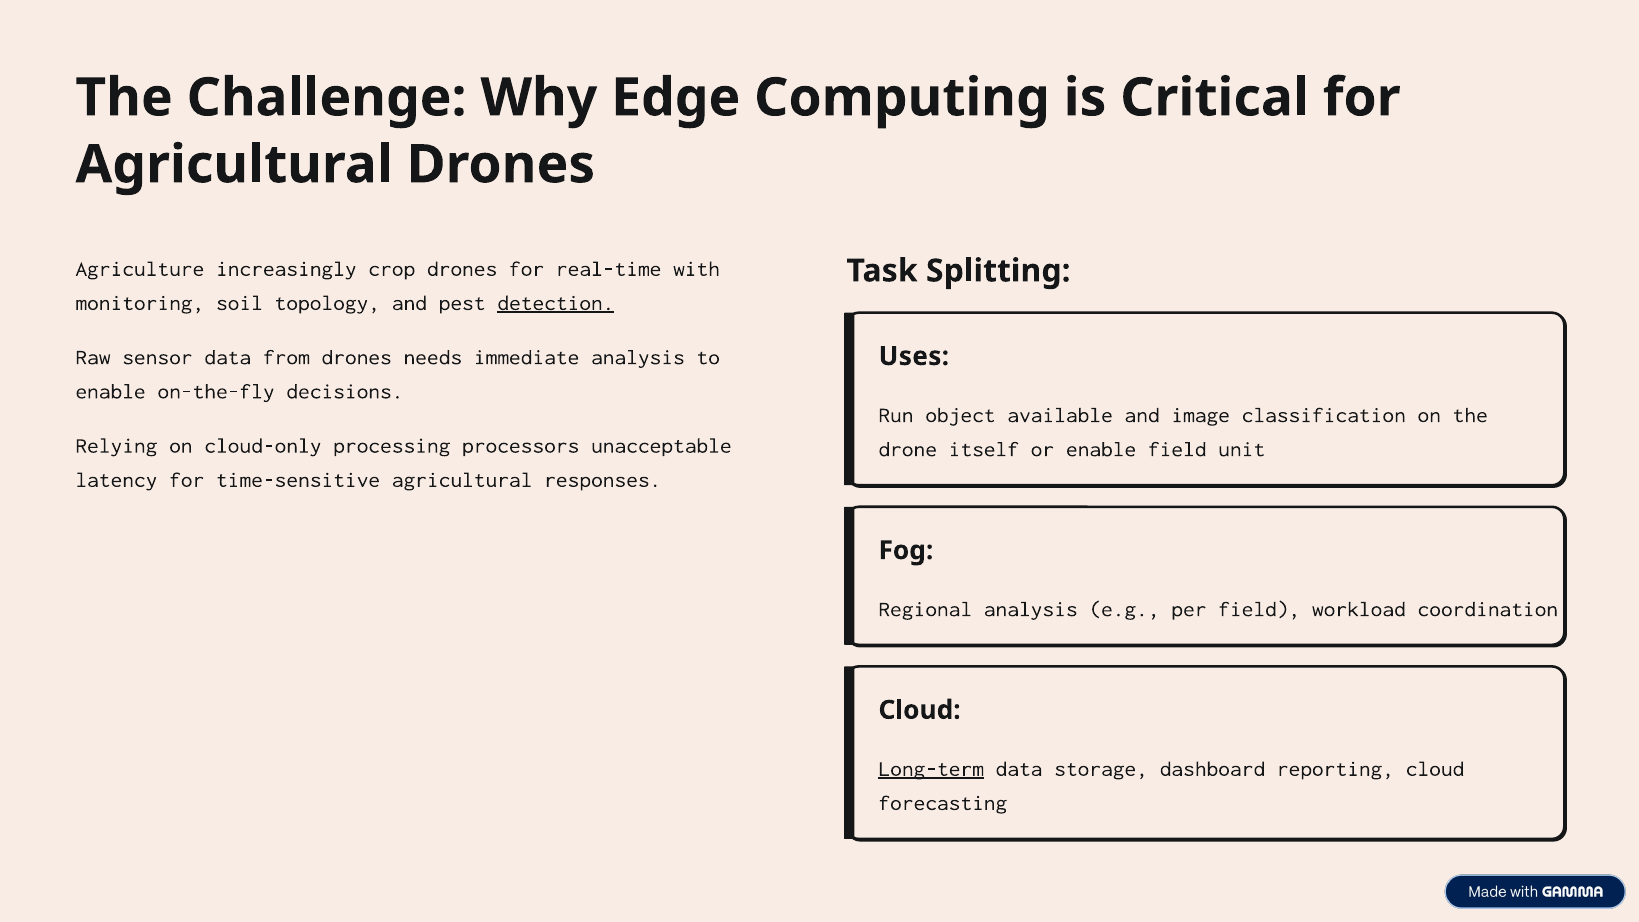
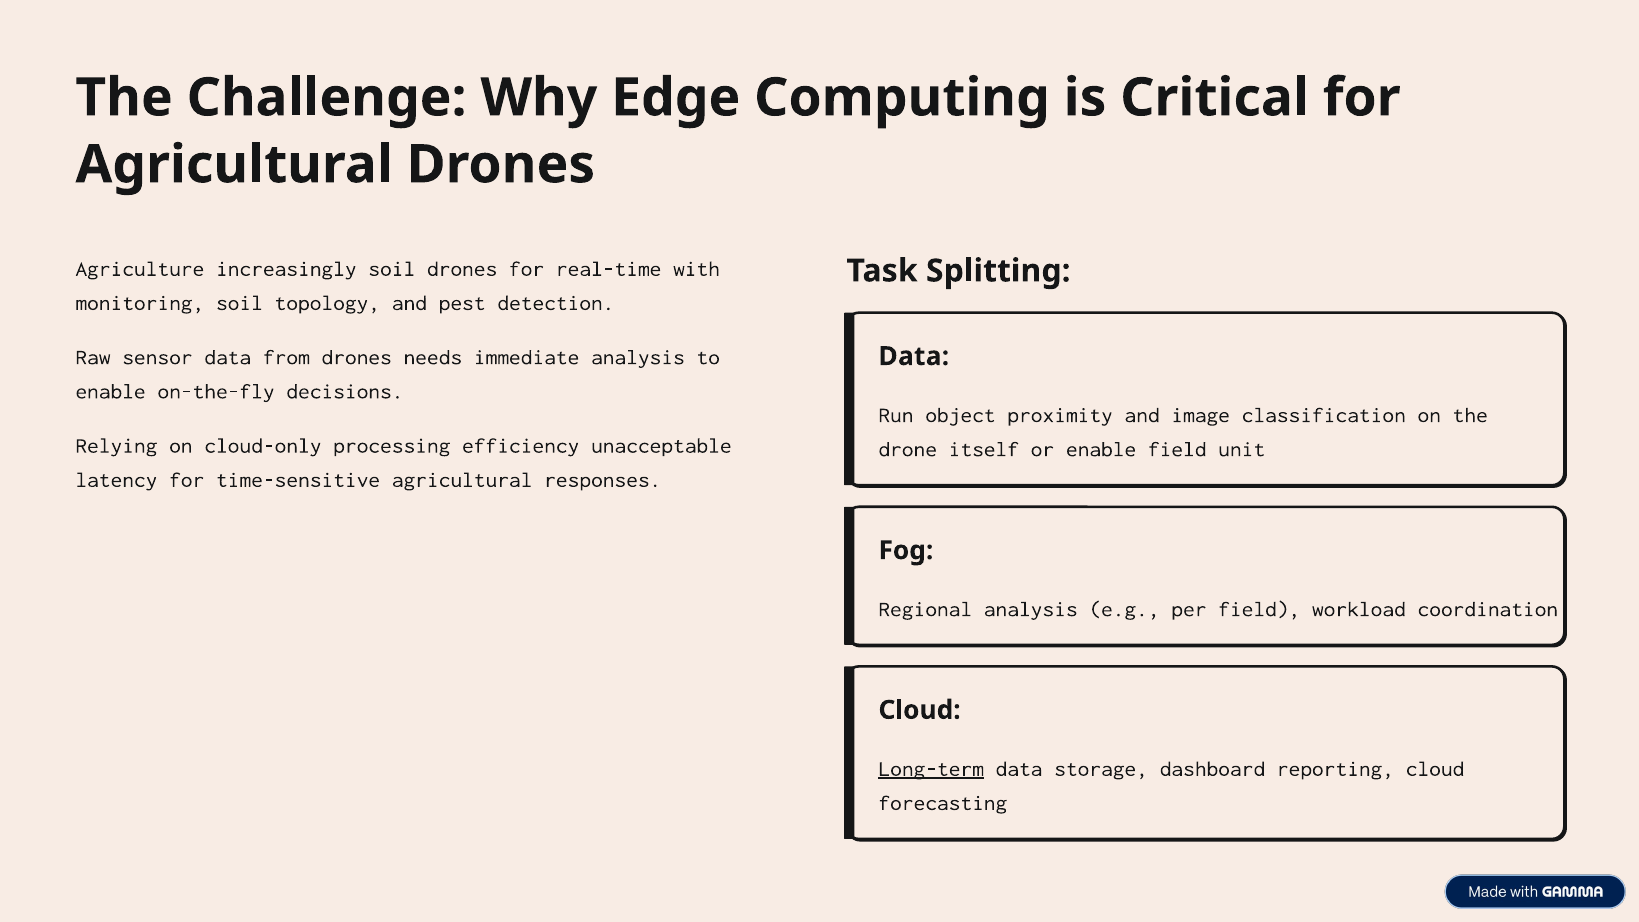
increasingly crop: crop -> soil (392, 269)
detection underline: present -> none (556, 303)
Uses: Uses -> Data (914, 356)
available: available -> proximity (1060, 415)
processors: processors -> efficiency (521, 446)
